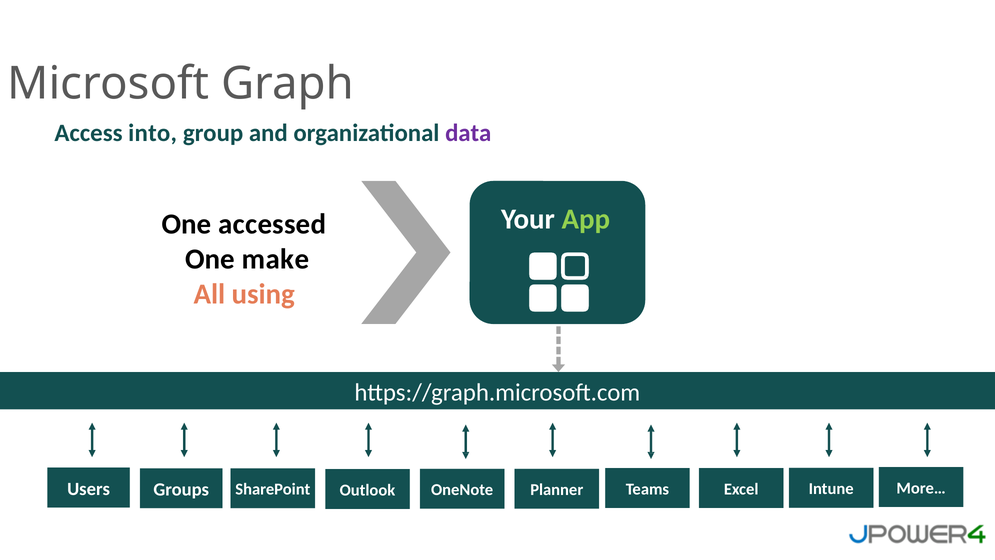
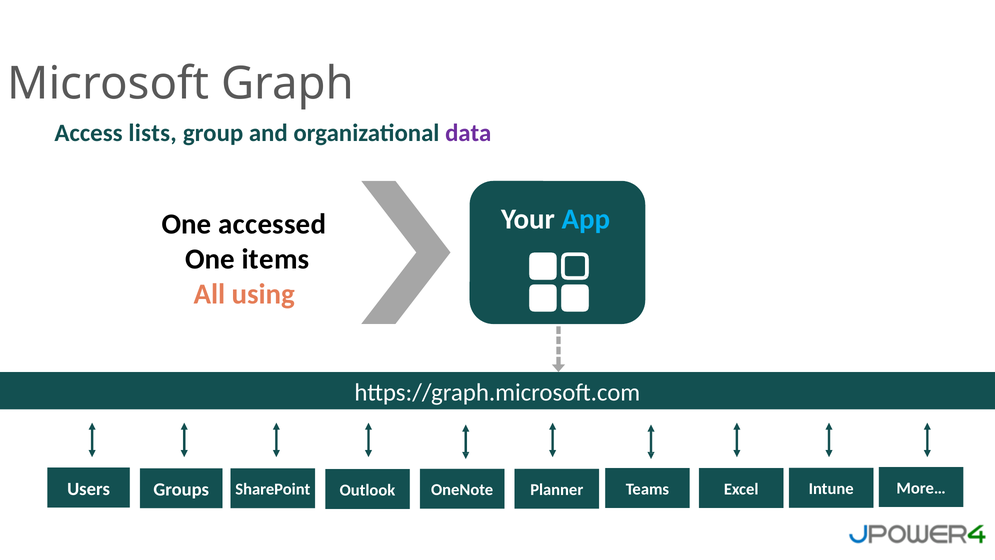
into: into -> lists (153, 133)
App colour: light green -> light blue (586, 219)
make: make -> items (276, 259)
